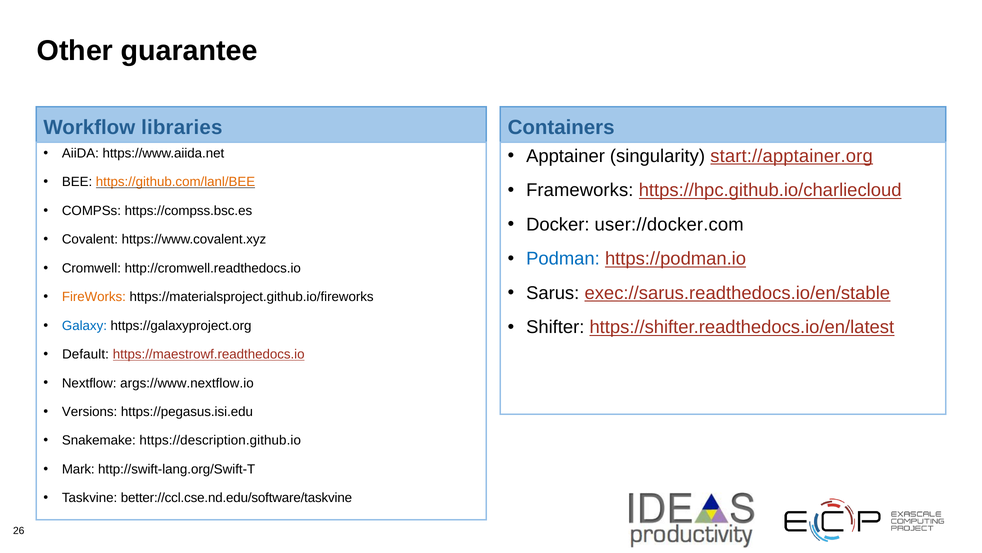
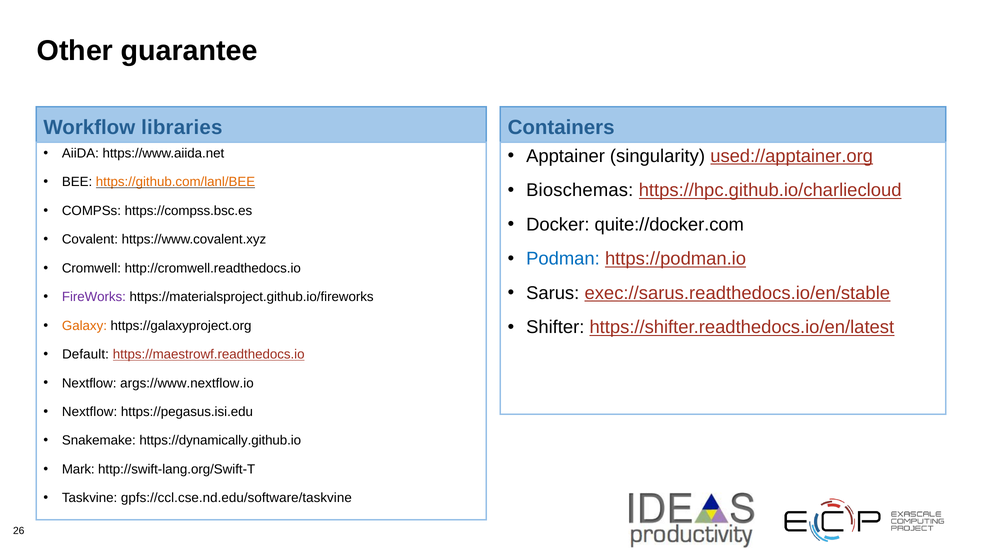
start://apptainer.org: start://apptainer.org -> used://apptainer.org (792, 156)
Frameworks: Frameworks -> Bioschemas (580, 190)
user://docker.com: user://docker.com -> quite://docker.com (669, 224)
FireWorks colour: orange -> purple (94, 297)
Galaxy colour: blue -> orange (84, 325)
Versions: Versions -> Nextflow (90, 411)
https://description.github.io: https://description.github.io -> https://dynamically.github.io (220, 440)
better://ccl.cse.nd.edu/software/taskvine: better://ccl.cse.nd.edu/software/taskvine -> gpfs://ccl.cse.nd.edu/software/taskvine (236, 498)
